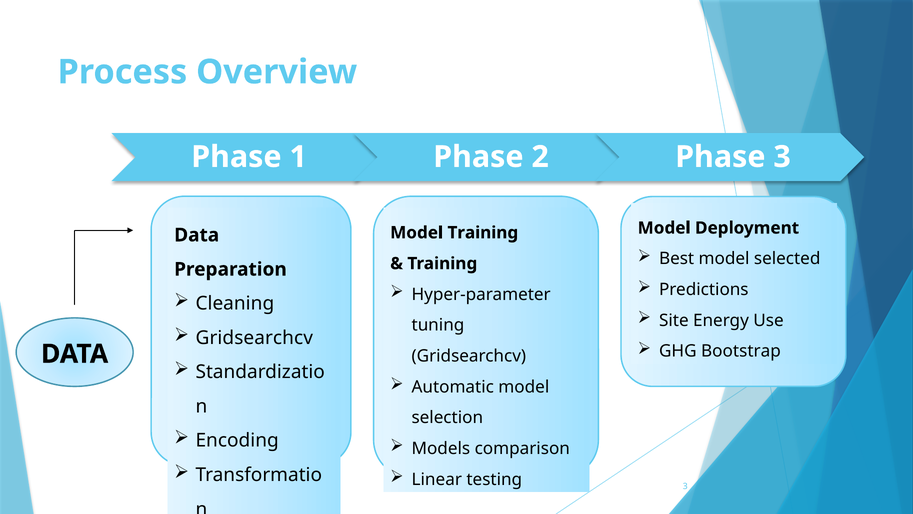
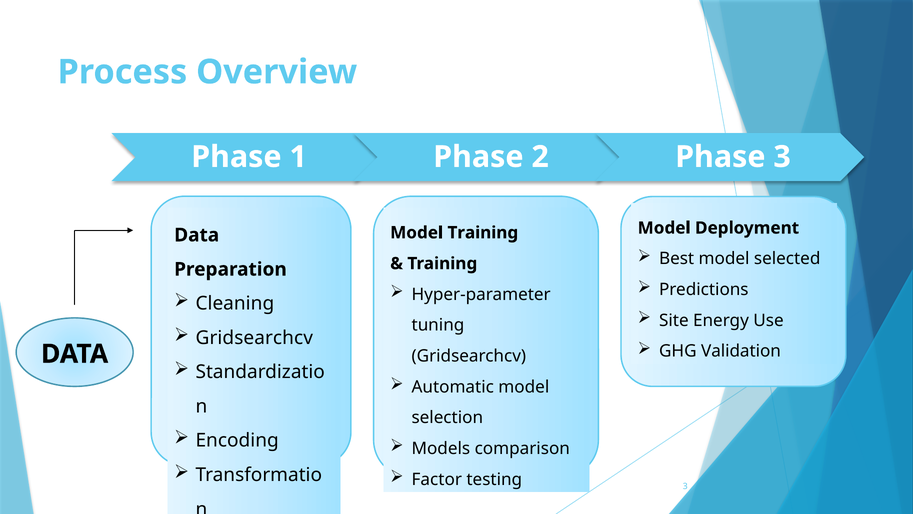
Bootstrap: Bootstrap -> Validation (741, 351)
Linear: Linear -> Factor (437, 479)
